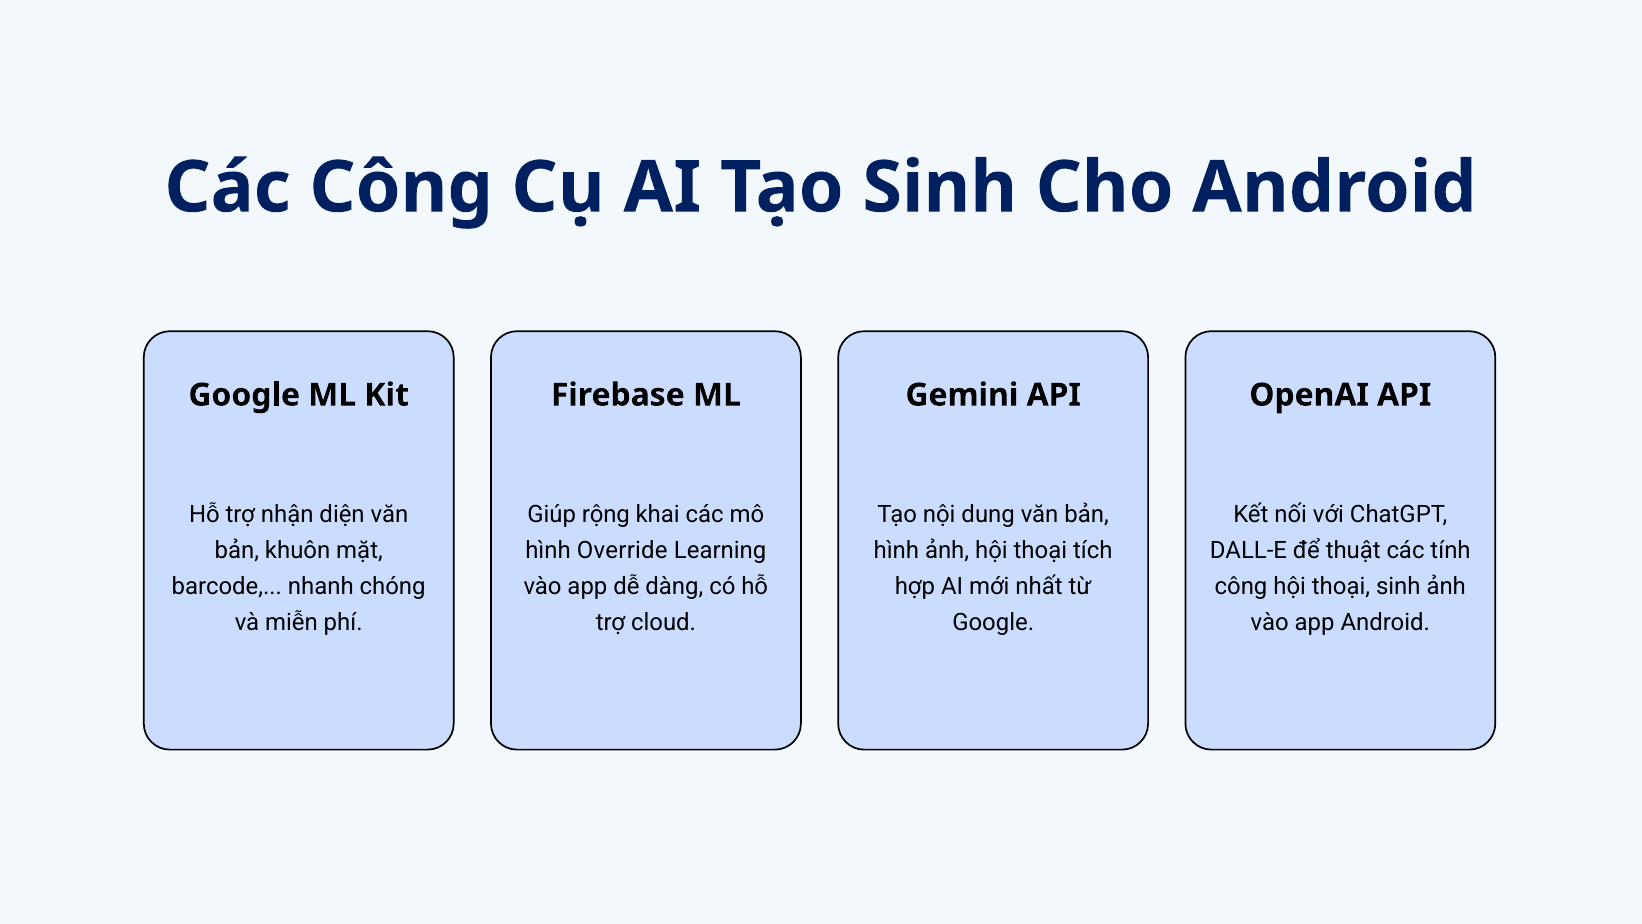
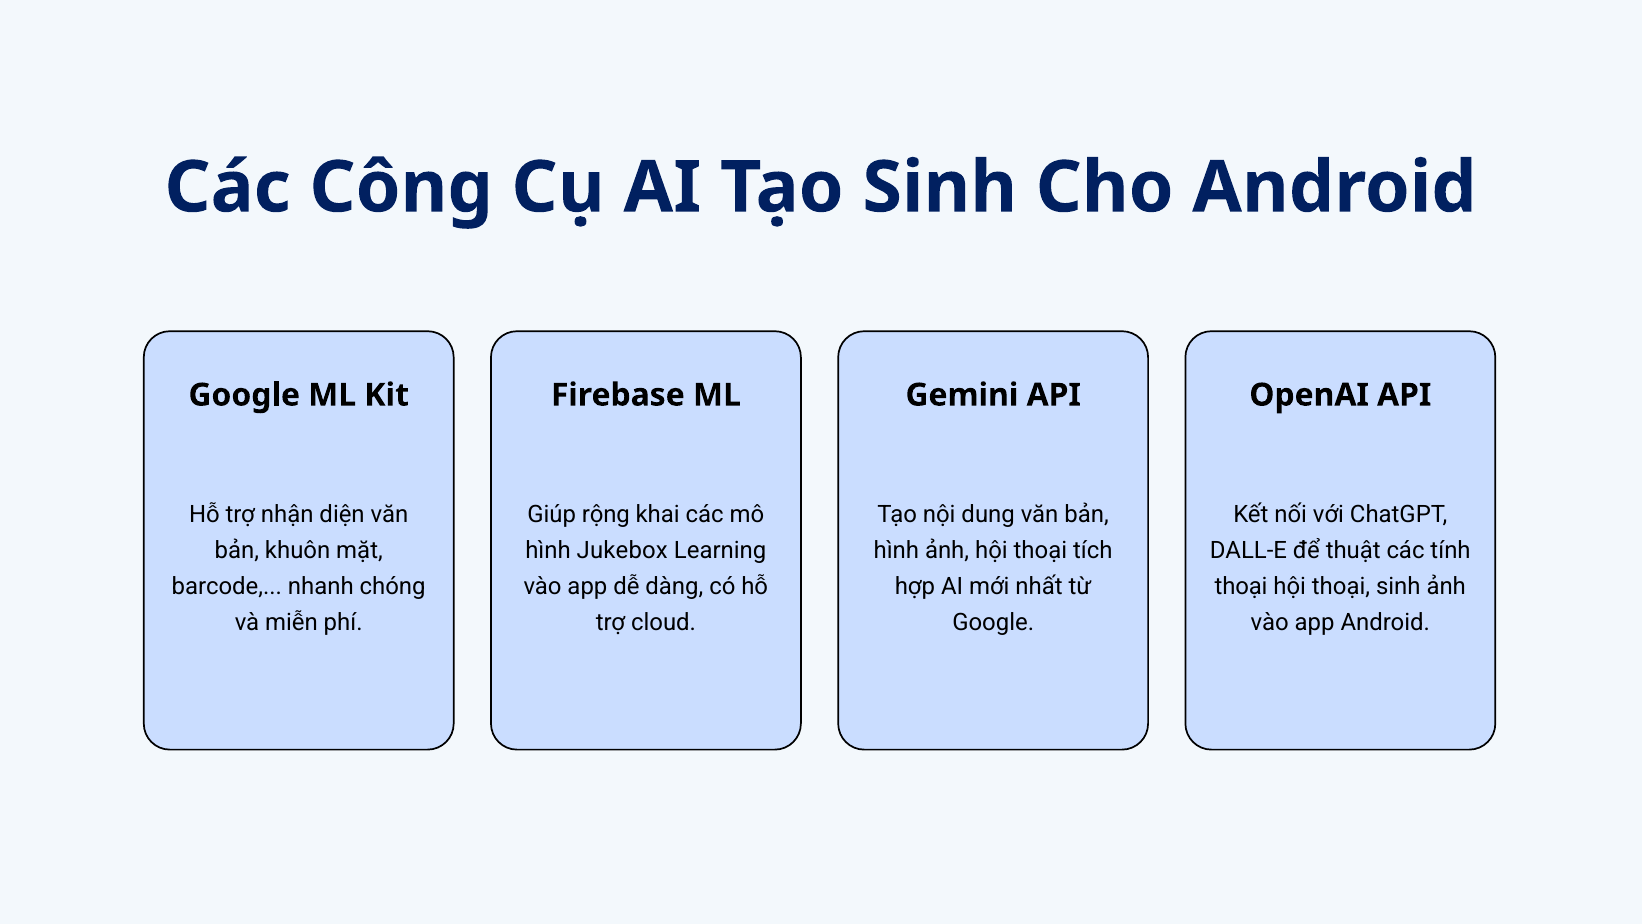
Override: Override -> Jukebox (622, 551)
công: công -> thoại (1241, 586)
